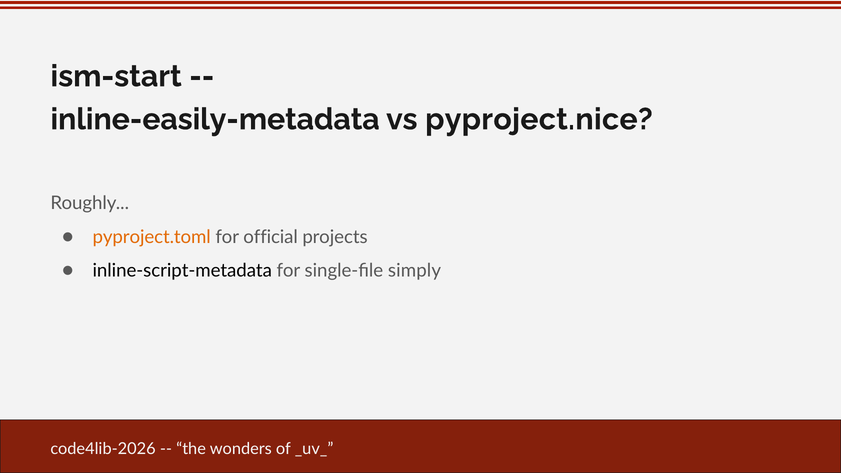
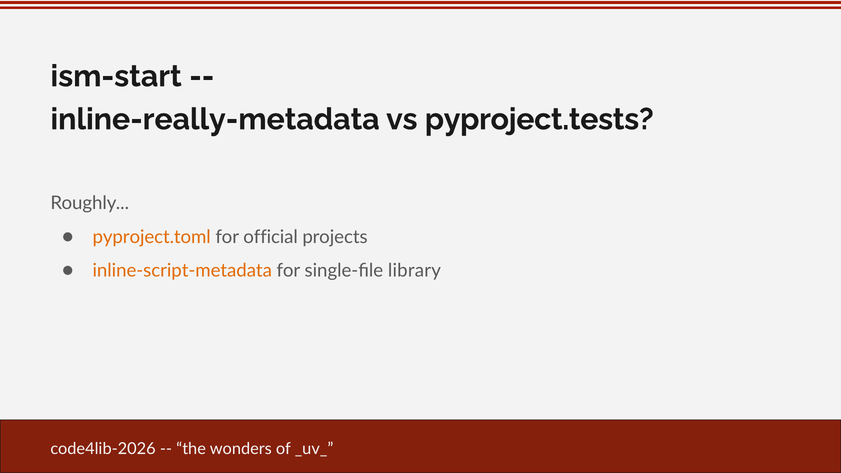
inline-easily-metadata: inline-easily-metadata -> inline-really-metadata (215, 119)
pyproject.nice: pyproject.nice -> pyproject.tests (539, 119)
inline-script-metadata colour: black -> orange (182, 271)
simply: simply -> library (414, 271)
